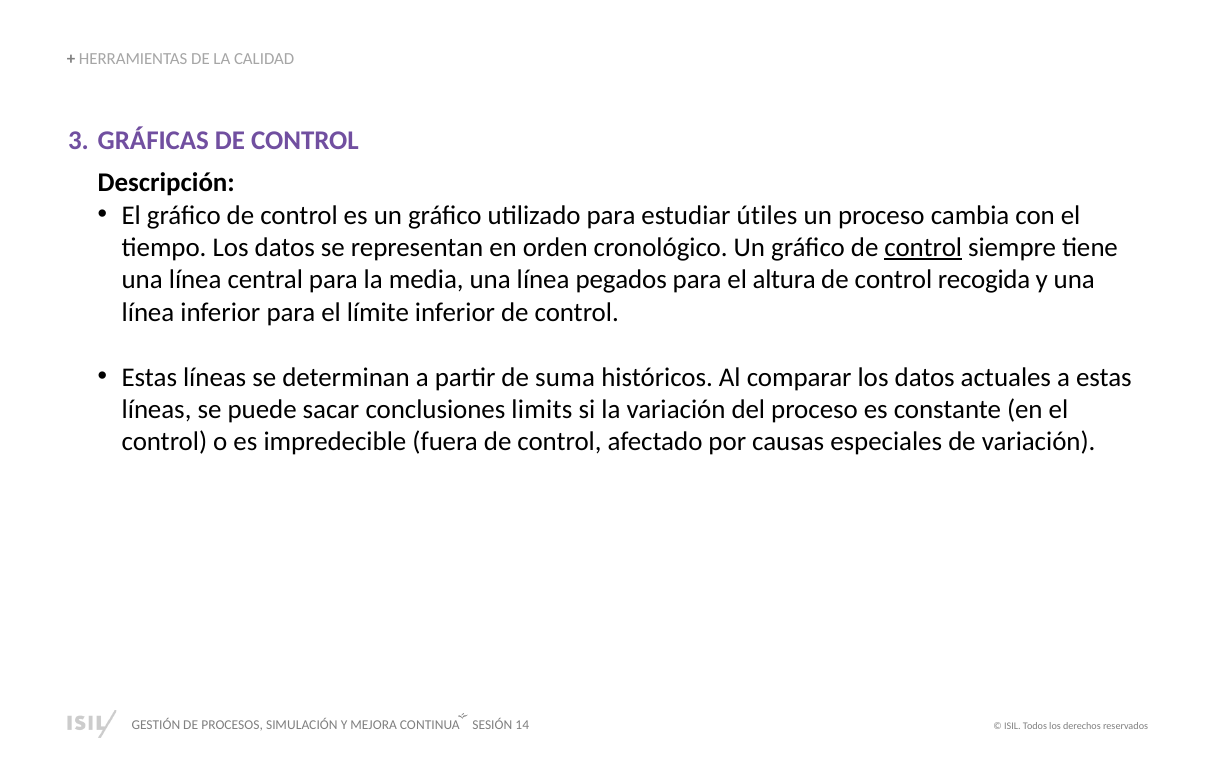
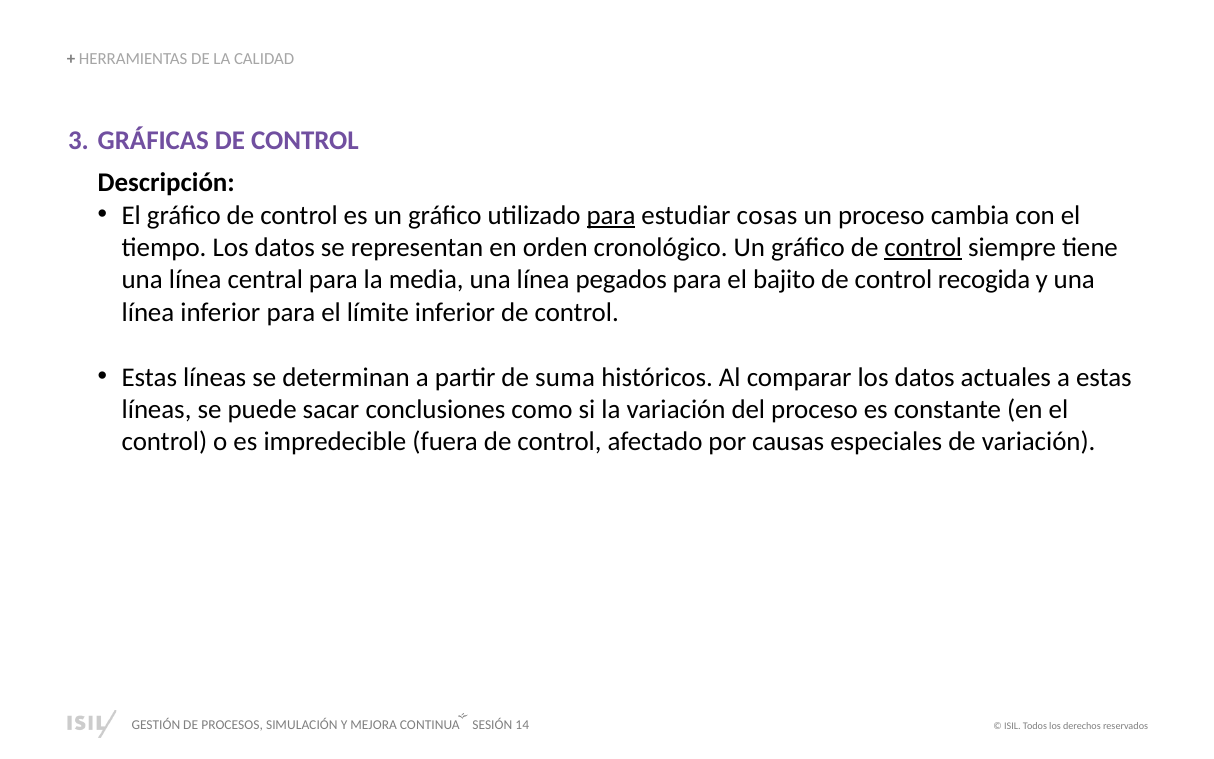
para underline: none -> present (611, 215)
útiles: útiles -> cosas (767, 215)
altura: altura -> bajito (784, 280)
limits: limits -> como (542, 409)
